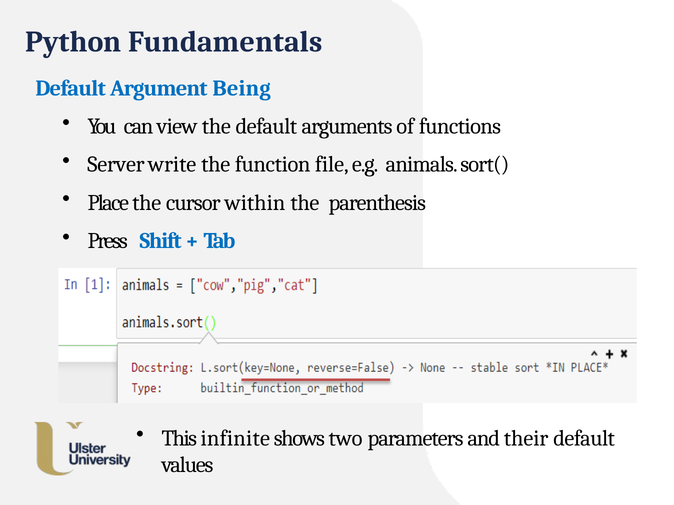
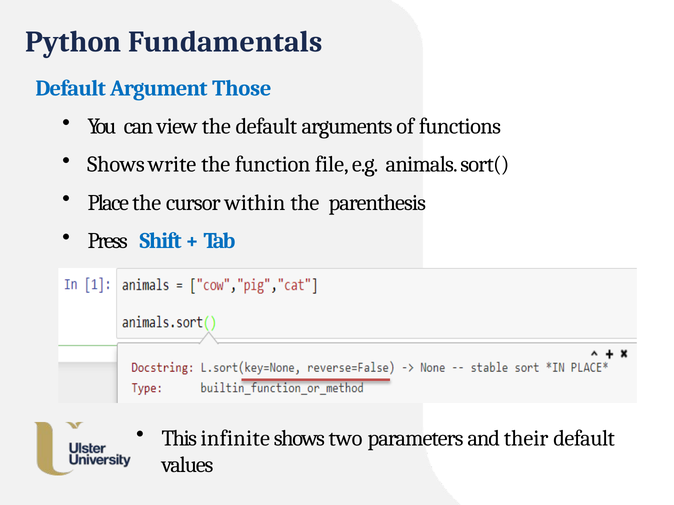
Being: Being -> Those (242, 88)
Server: Server -> Shows (116, 165)
